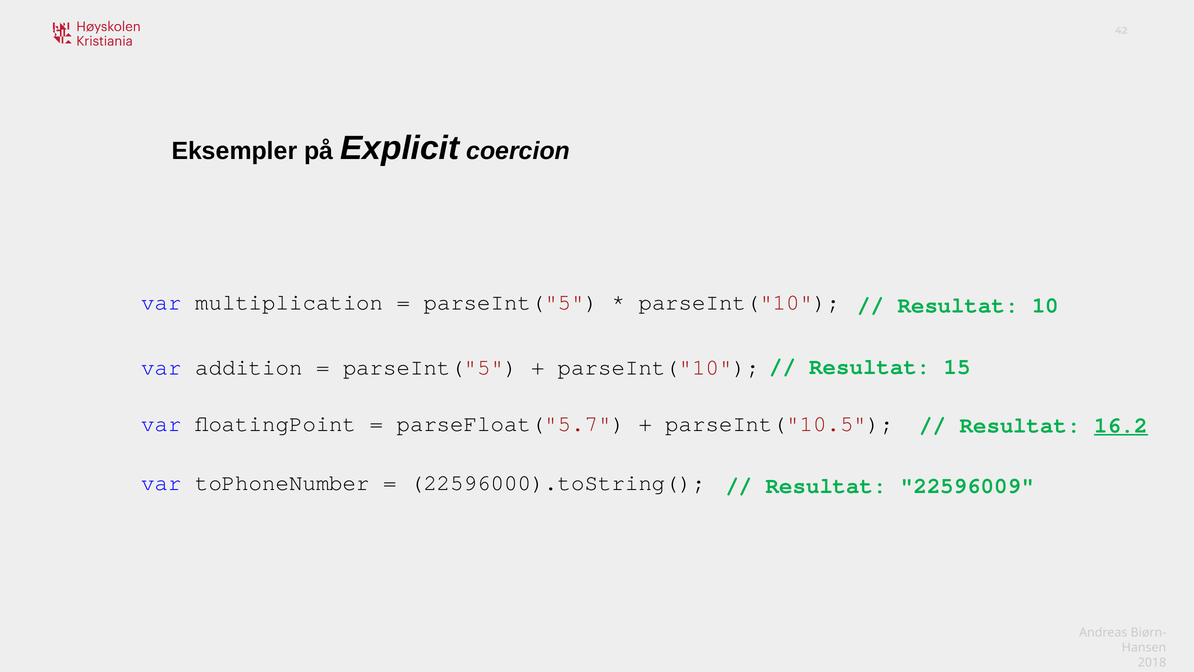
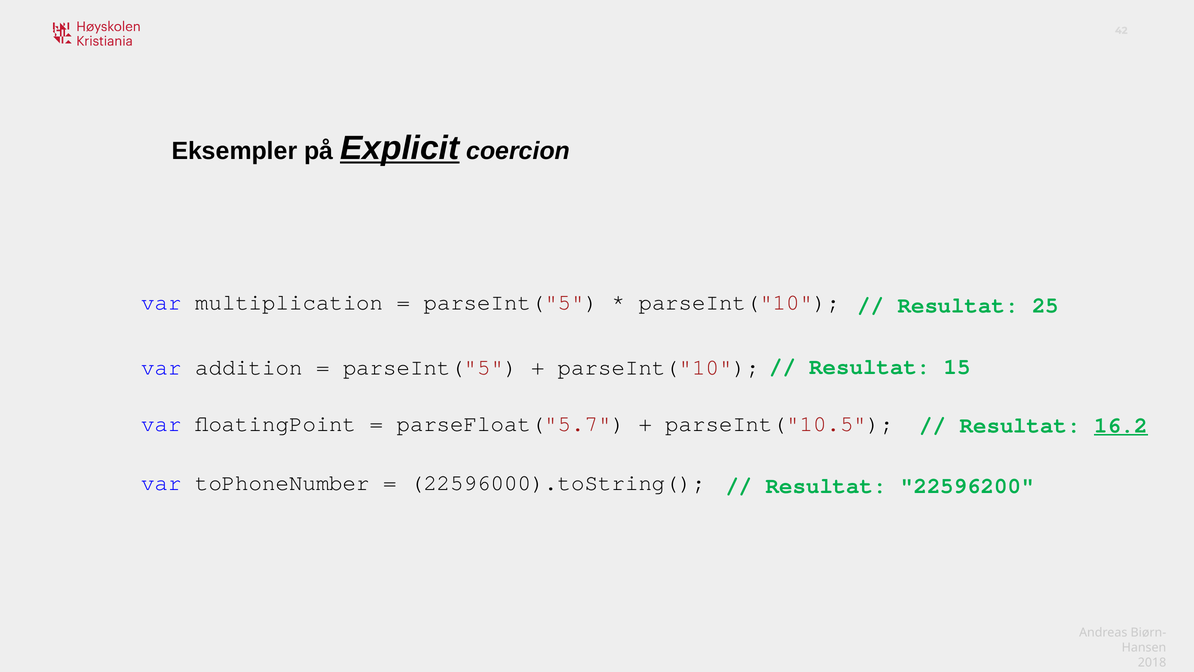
Explicit underline: none -> present (400, 148)
10: 10 -> 25 (1045, 305)
22596009: 22596009 -> 22596200 (967, 485)
